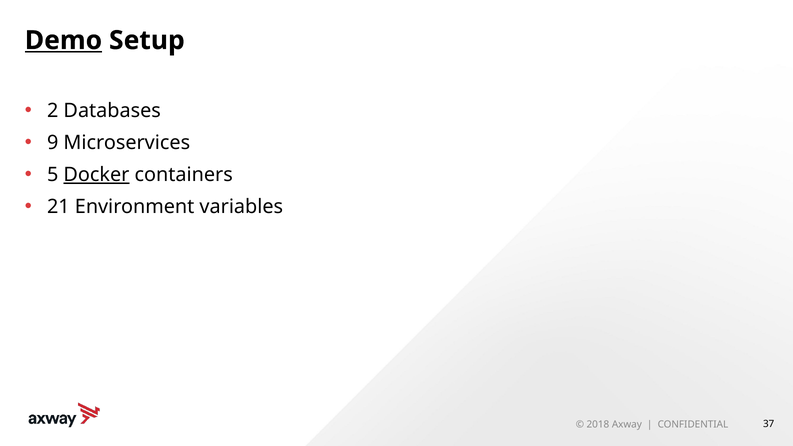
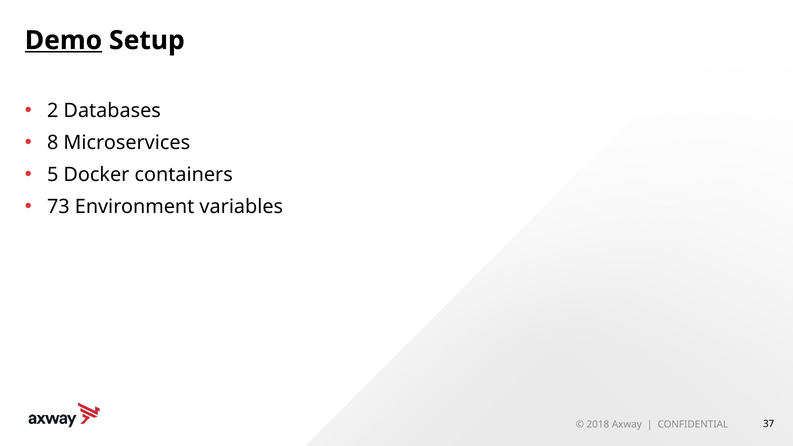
9: 9 -> 8 (53, 143)
Docker underline: present -> none (96, 175)
21: 21 -> 73 (58, 207)
